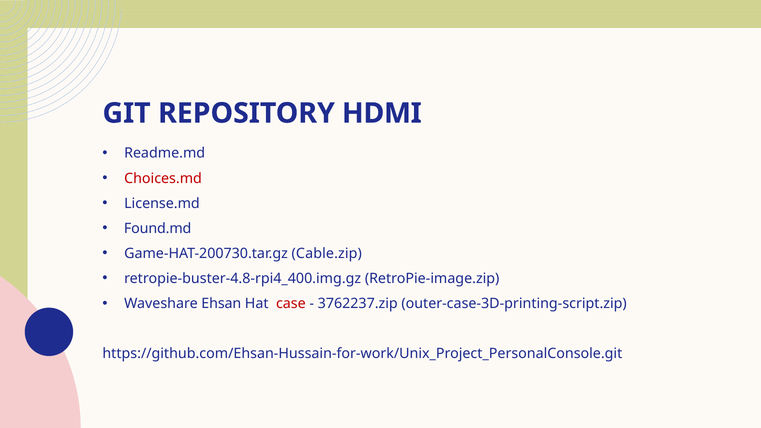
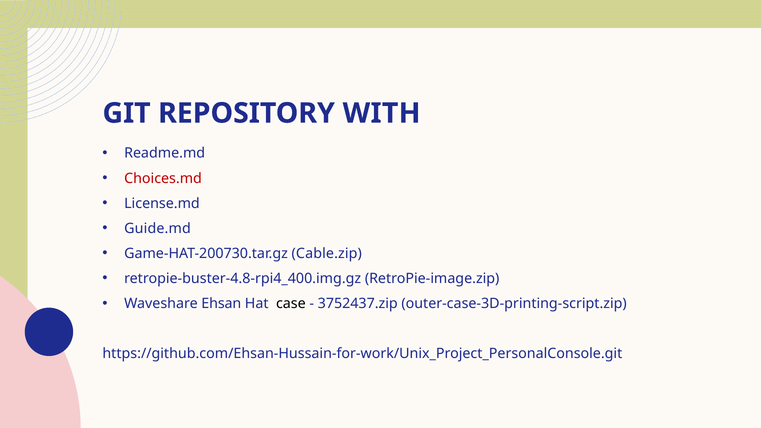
HDMI: HDMI -> WITH (382, 113)
Found.md: Found.md -> Guide.md (158, 228)
case colour: red -> black (291, 304)
3762237.zip: 3762237.zip -> 3752437.zip (358, 304)
